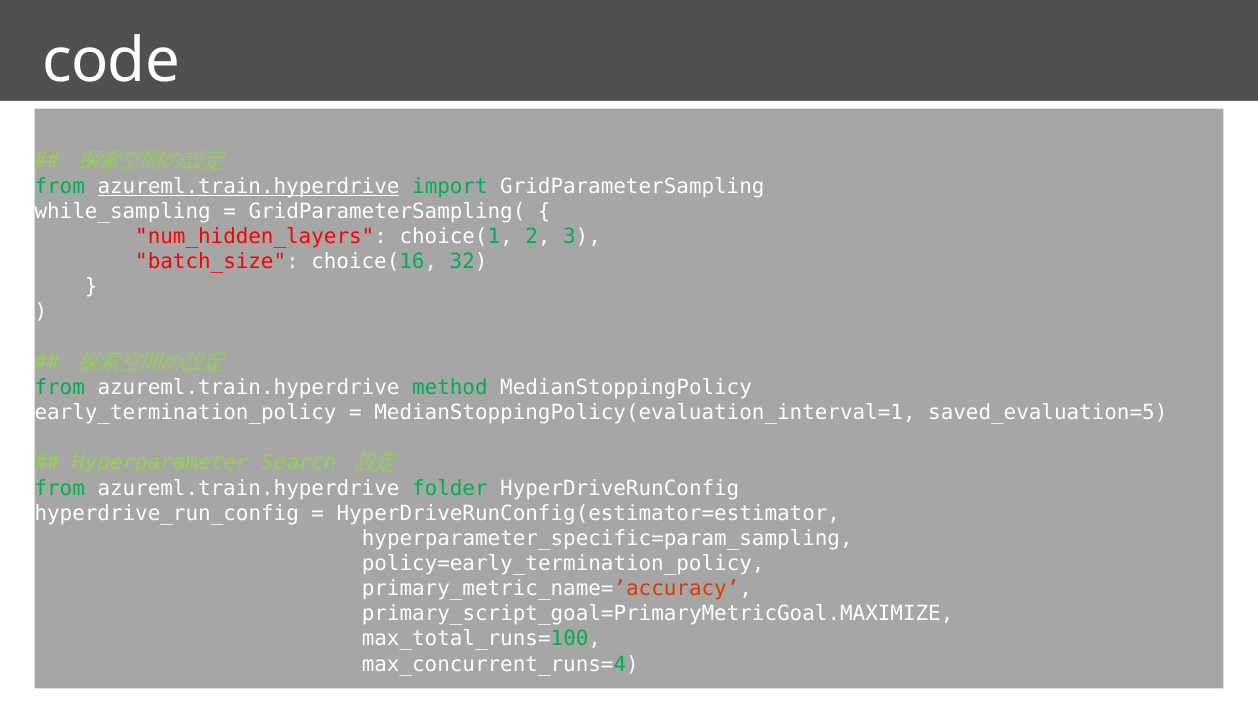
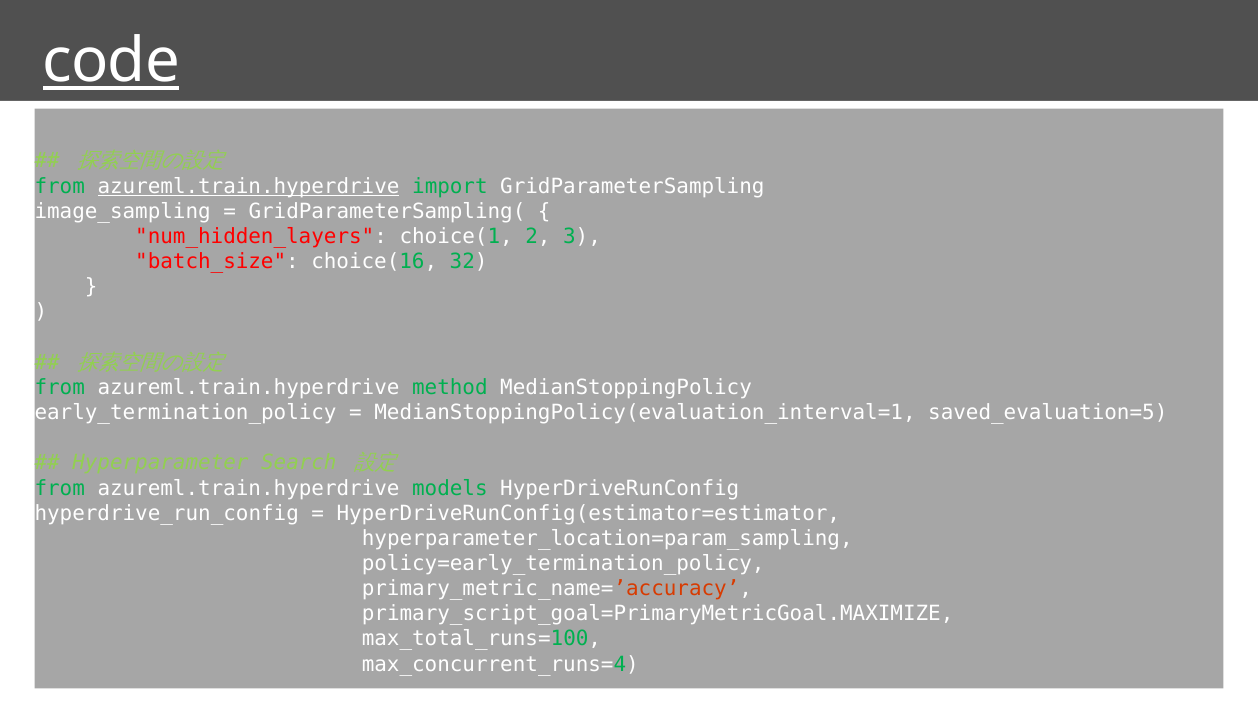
code underline: none -> present (111, 61)
while_sampling: while_sampling -> image_sampling (123, 211)
folder: folder -> models (450, 488)
hyperparameter_specific=param_sampling: hyperparameter_specific=param_sampling -> hyperparameter_location=param_sampling (607, 538)
